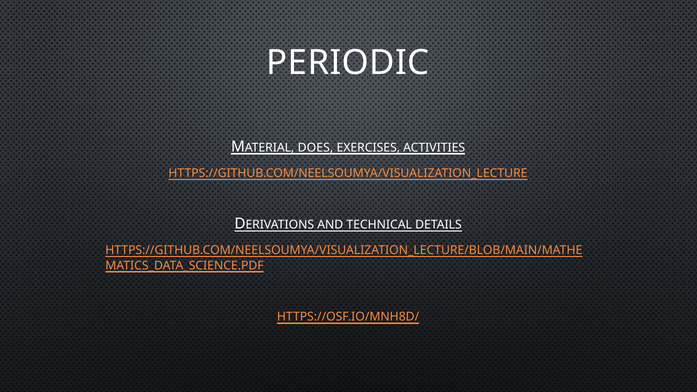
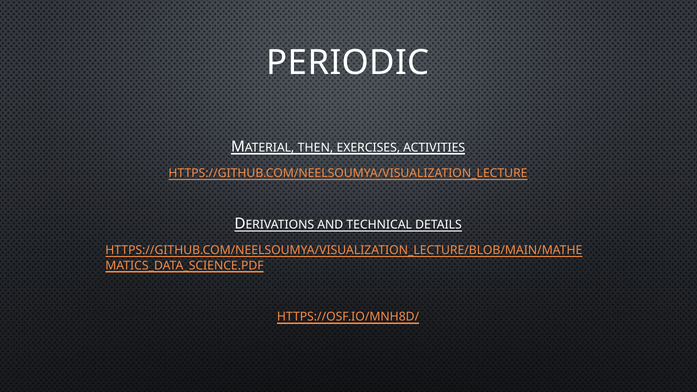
DOES: DOES -> THEN (315, 147)
